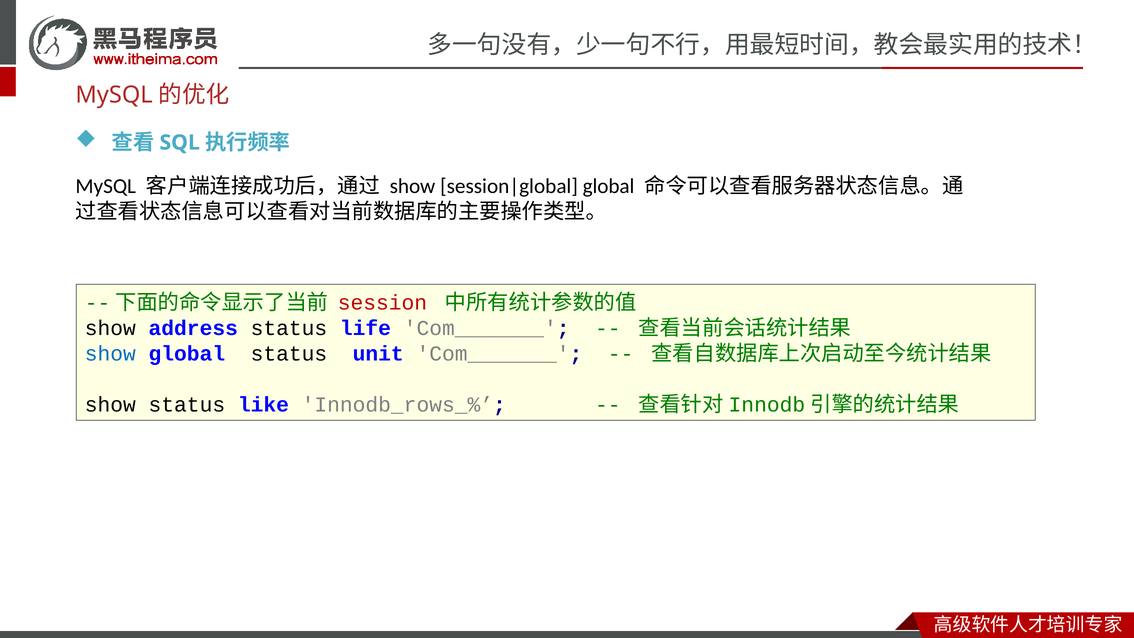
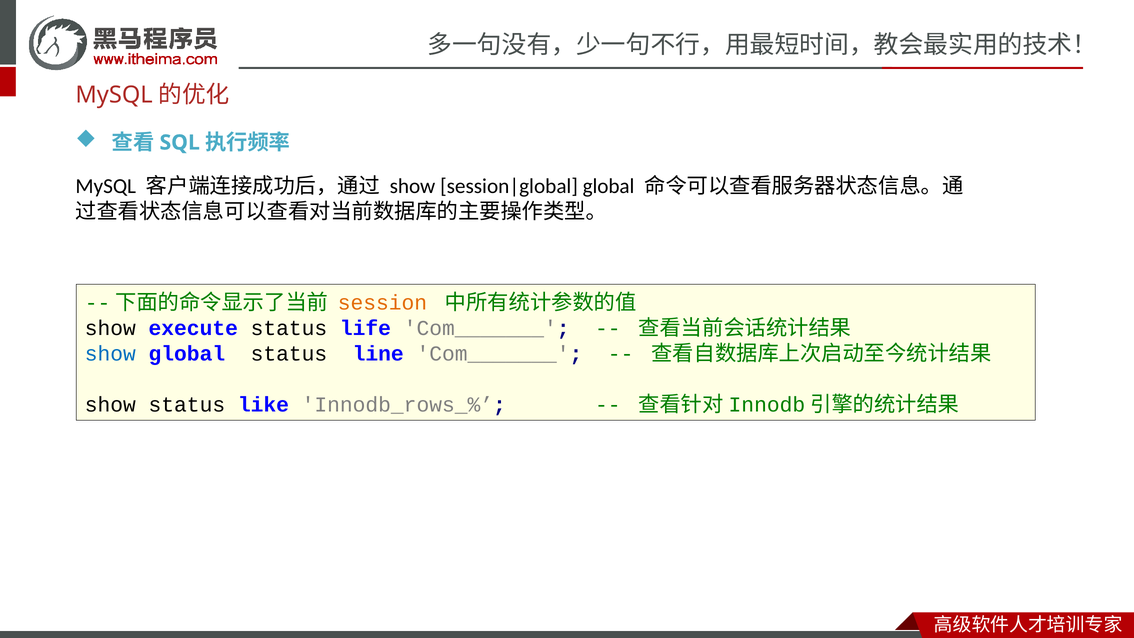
session colour: red -> orange (382, 303)
address: address -> execute (193, 328)
unit: unit -> line (378, 354)
